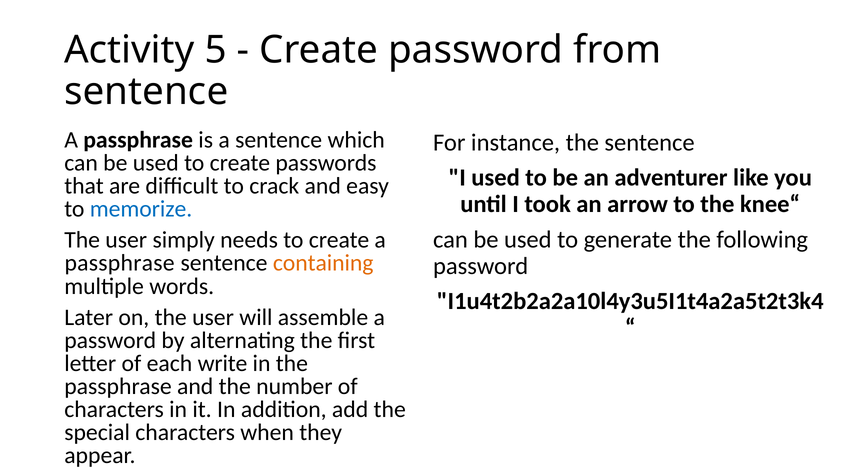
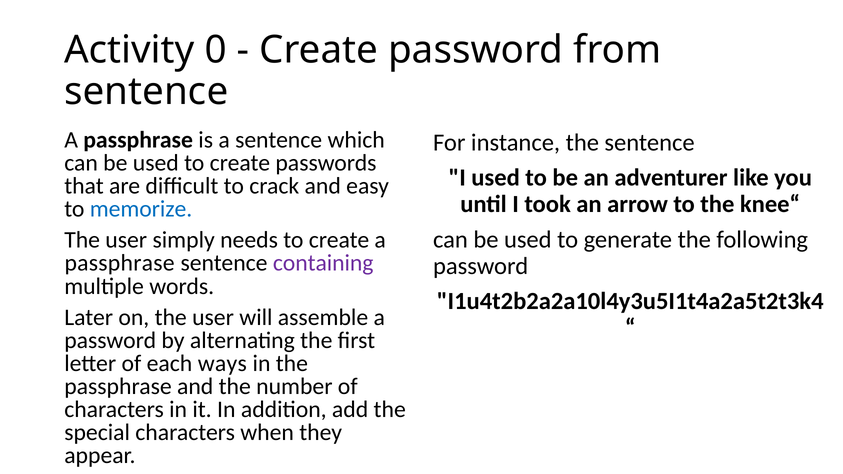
5: 5 -> 0 (216, 50)
containing colour: orange -> purple (323, 263)
write: write -> ways (222, 363)
